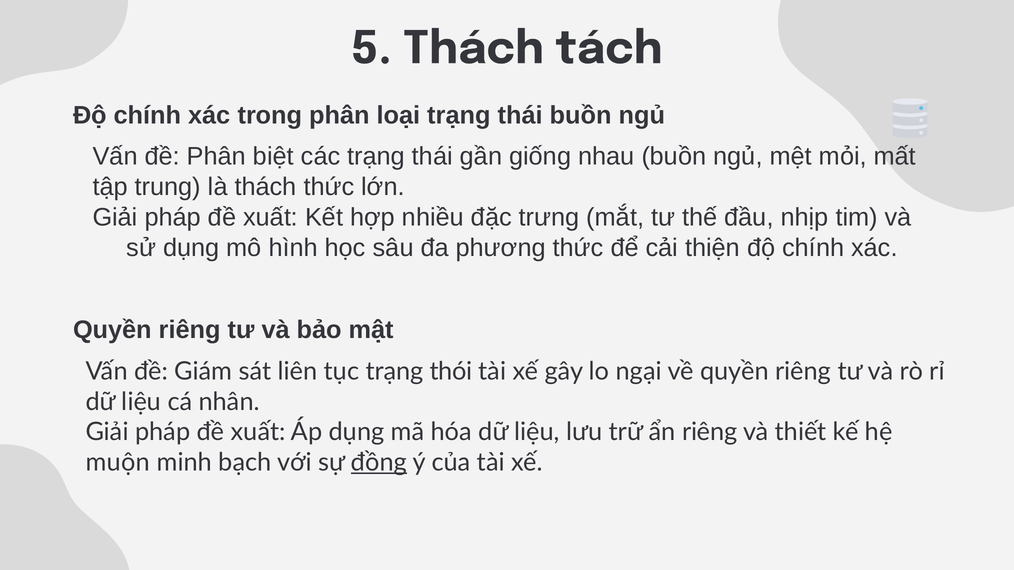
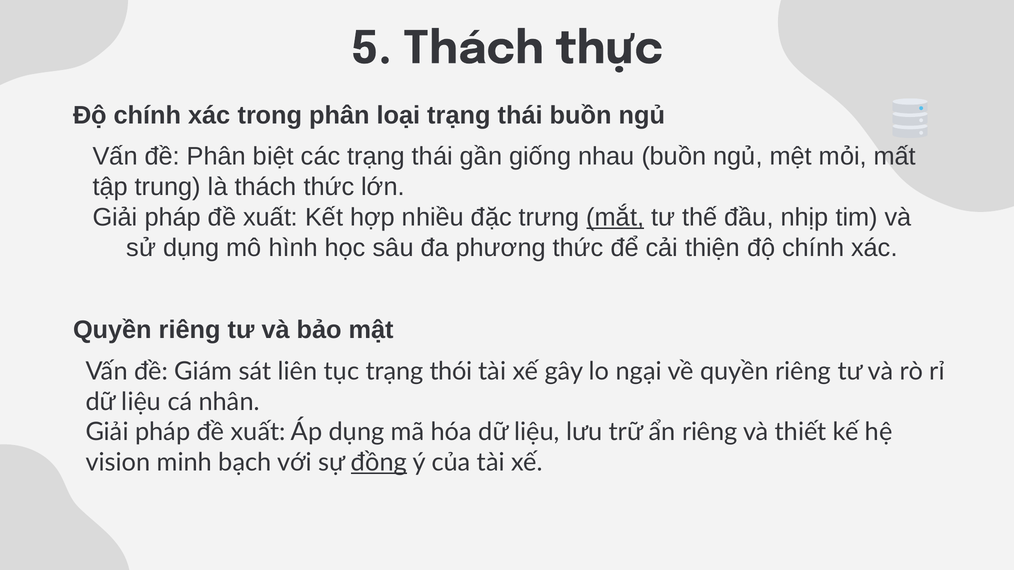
tách: tách -> thực (609, 48)
mắt underline: none -> present (615, 218)
muộn: muộn -> vision (118, 463)
